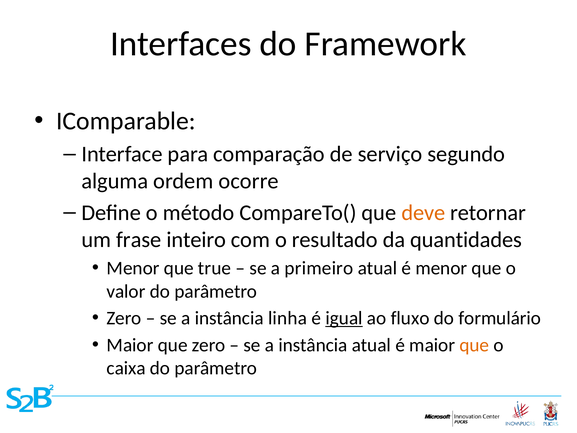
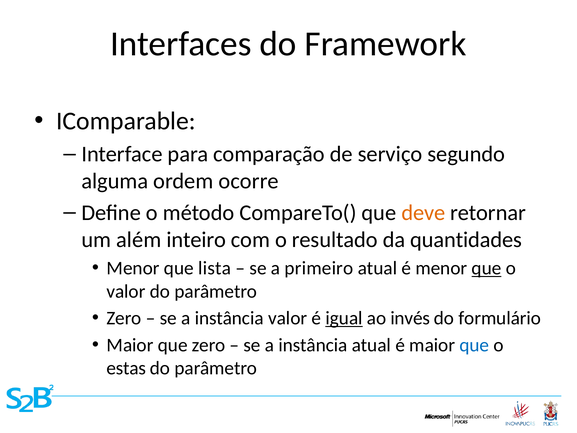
frase: frase -> além (139, 239)
true: true -> lista (215, 268)
que underline: none -> present (486, 268)
instância linha: linha -> valor (288, 318)
fluxo: fluxo -> invés (410, 318)
que colour: orange -> blue (474, 345)
caixa: caixa -> estas (126, 368)
